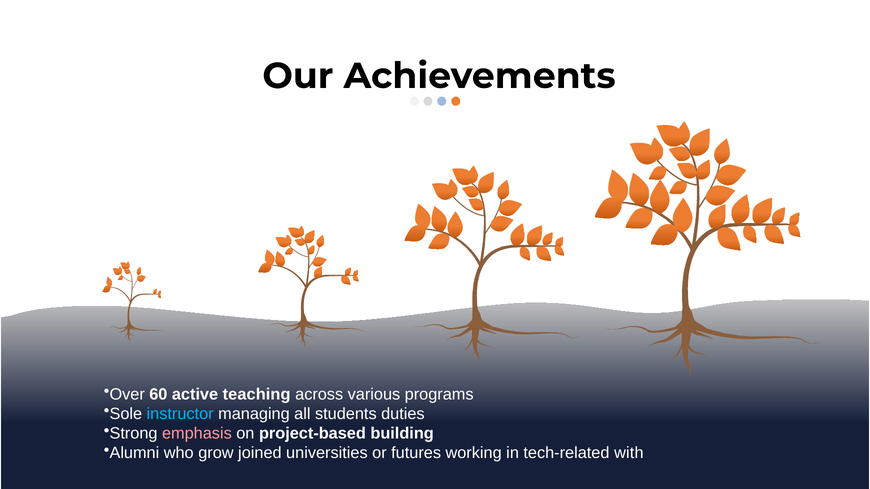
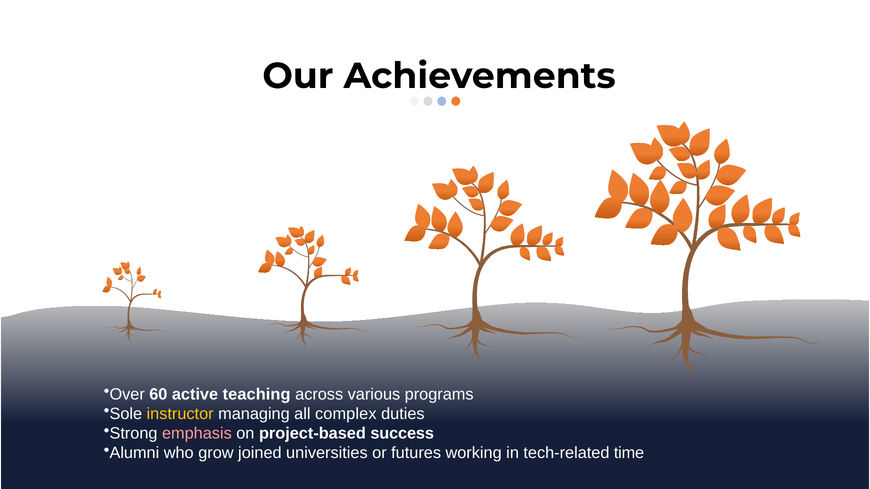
instructor colour: light blue -> yellow (180, 414)
students: students -> complex (346, 414)
building: building -> success (402, 434)
with: with -> time (629, 453)
